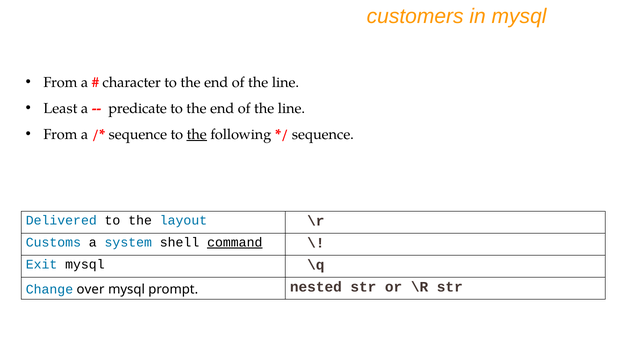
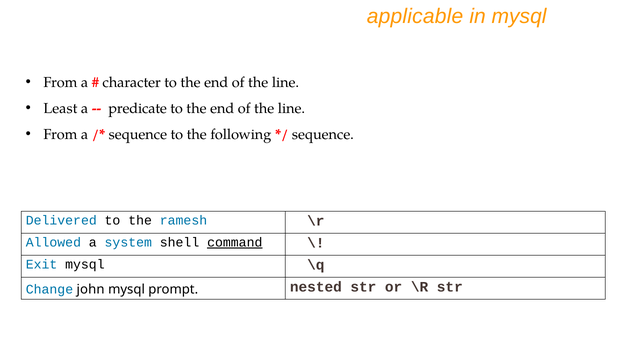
customers: customers -> applicable (415, 16)
the underline: present -> none (197, 134)
layout: layout -> ramesh (183, 220)
Customs: Customs -> Allowed (53, 242)
over: over -> john (91, 290)
